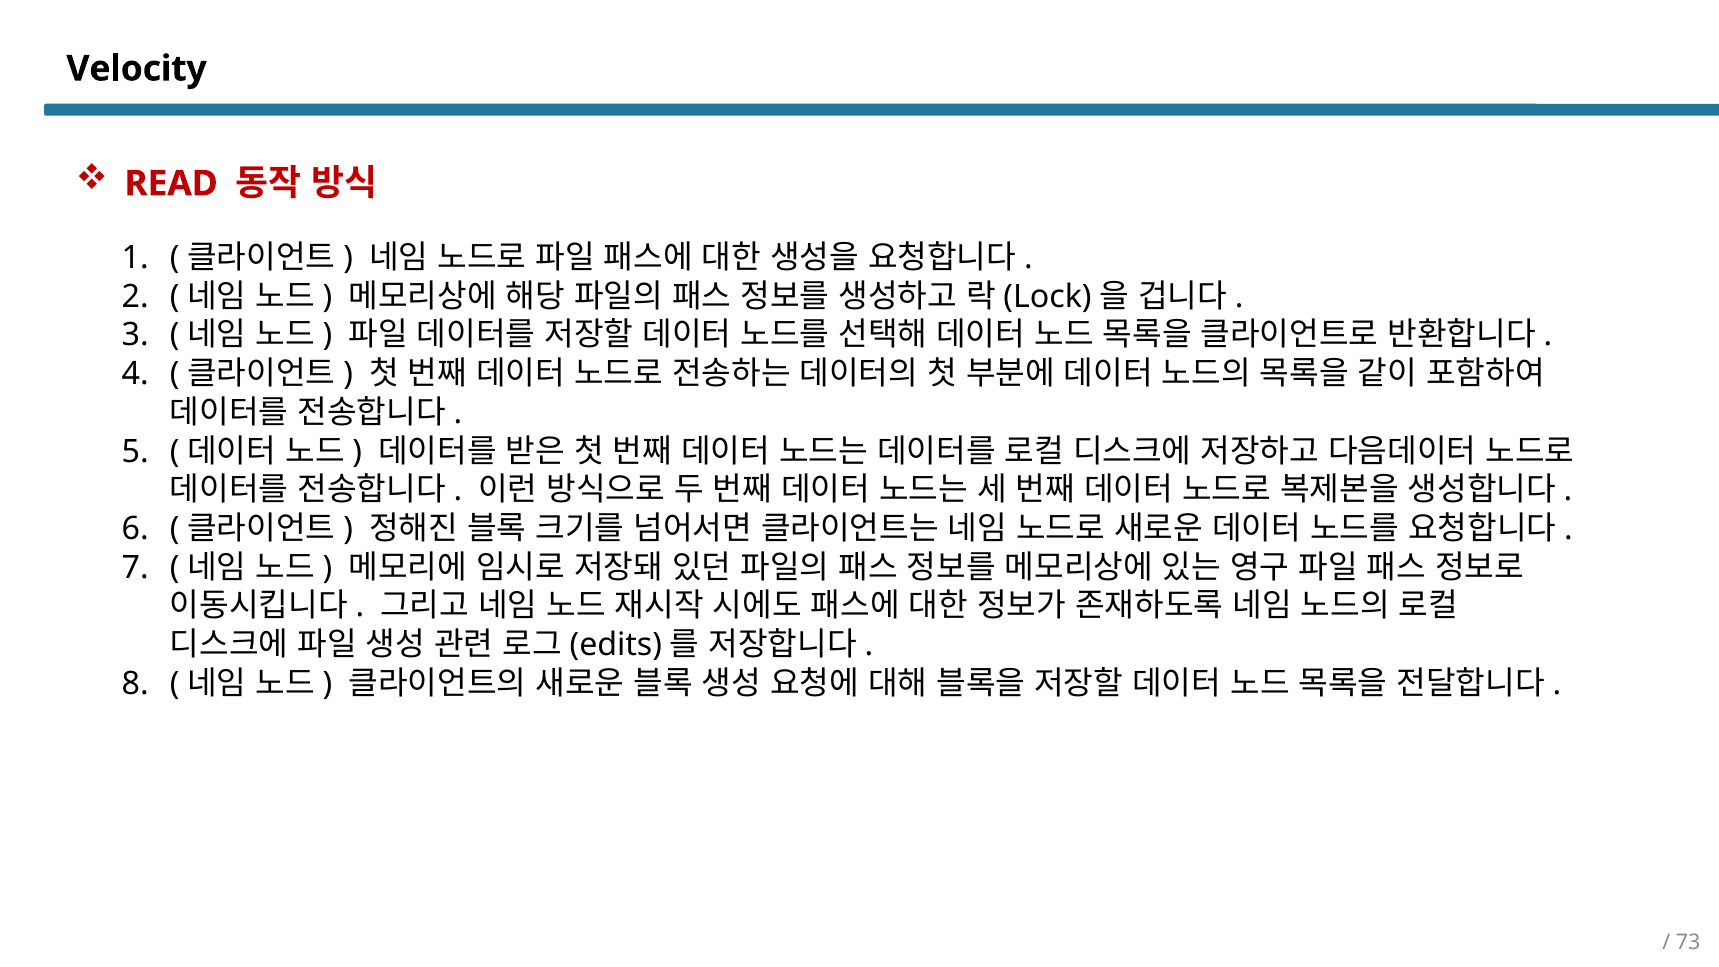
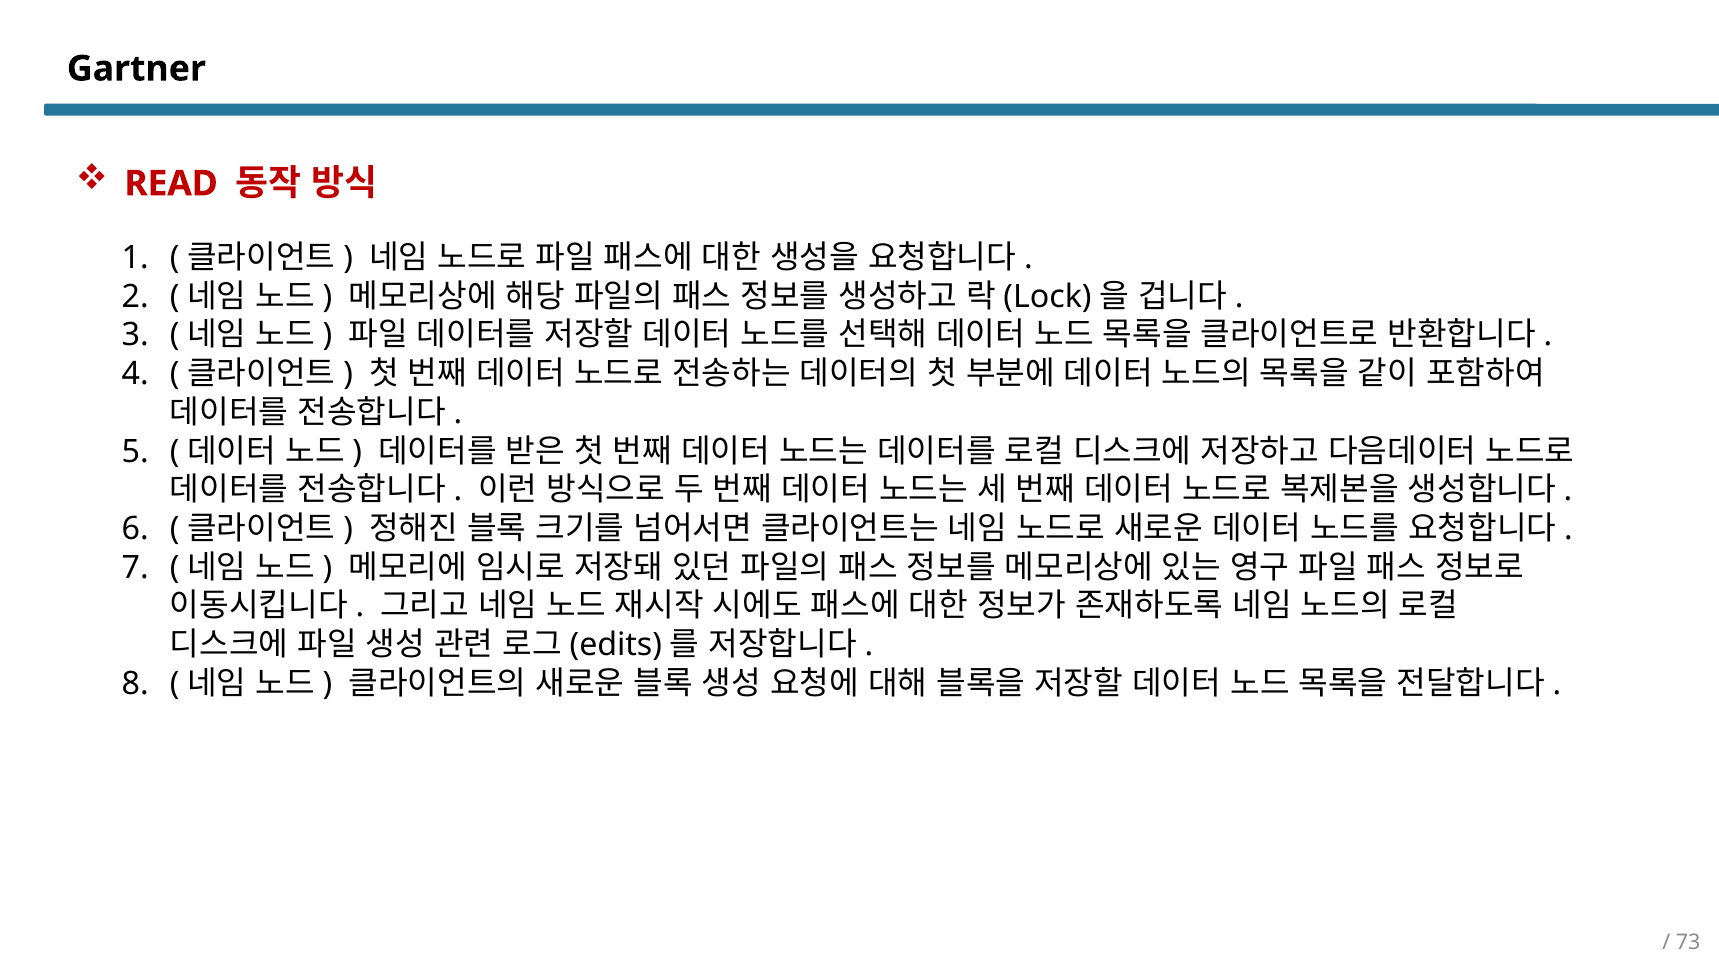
Velocity: Velocity -> Gartner (136, 69)
